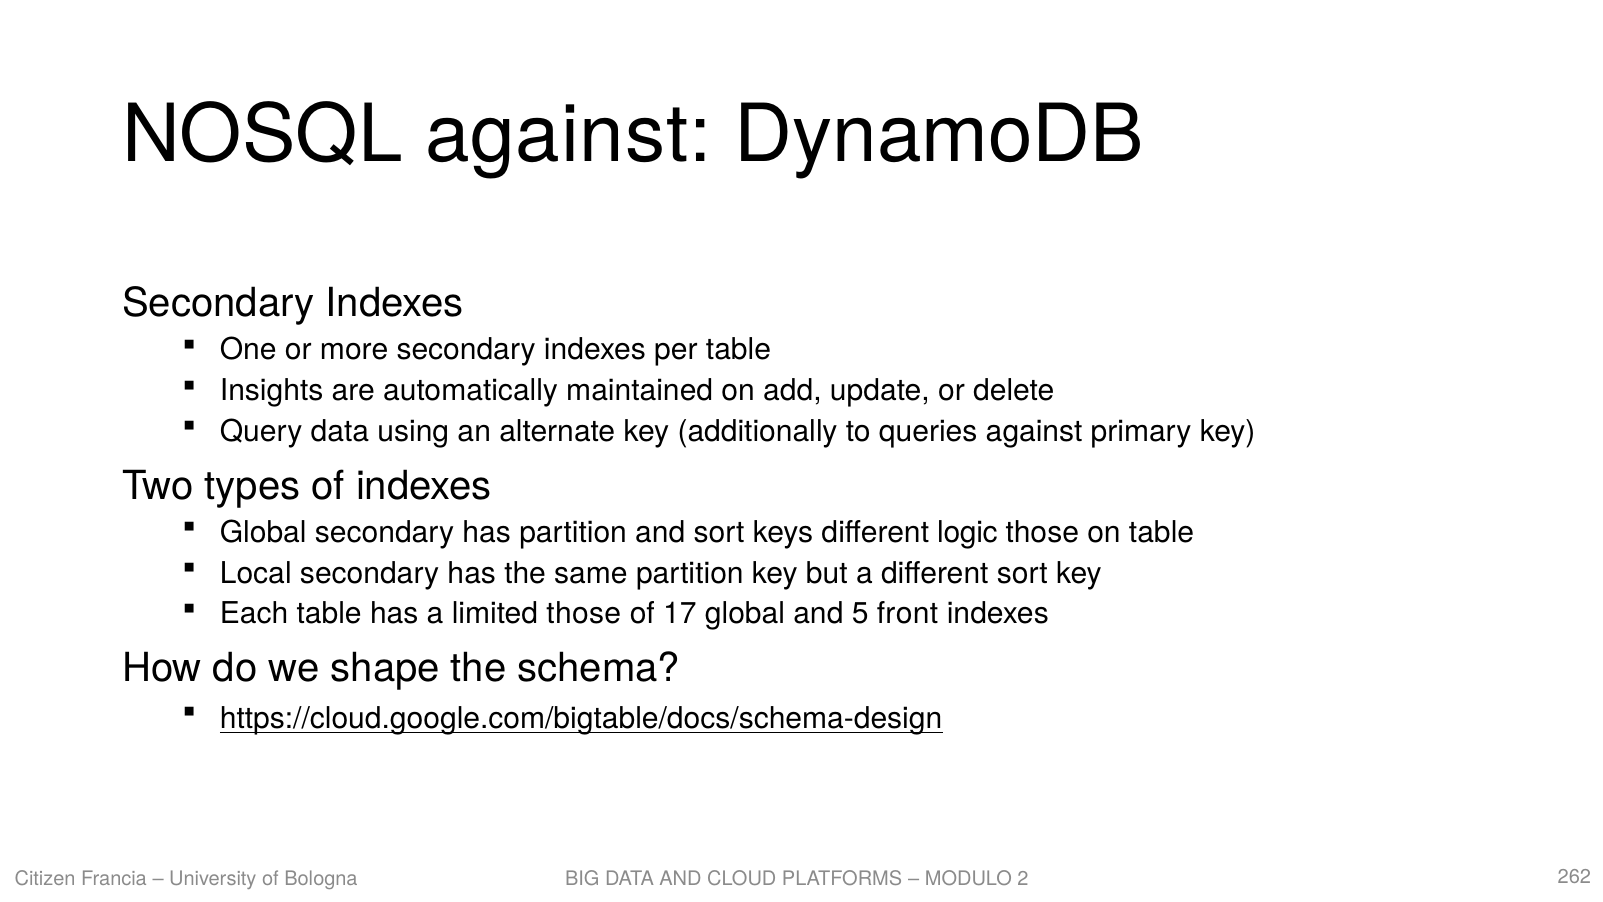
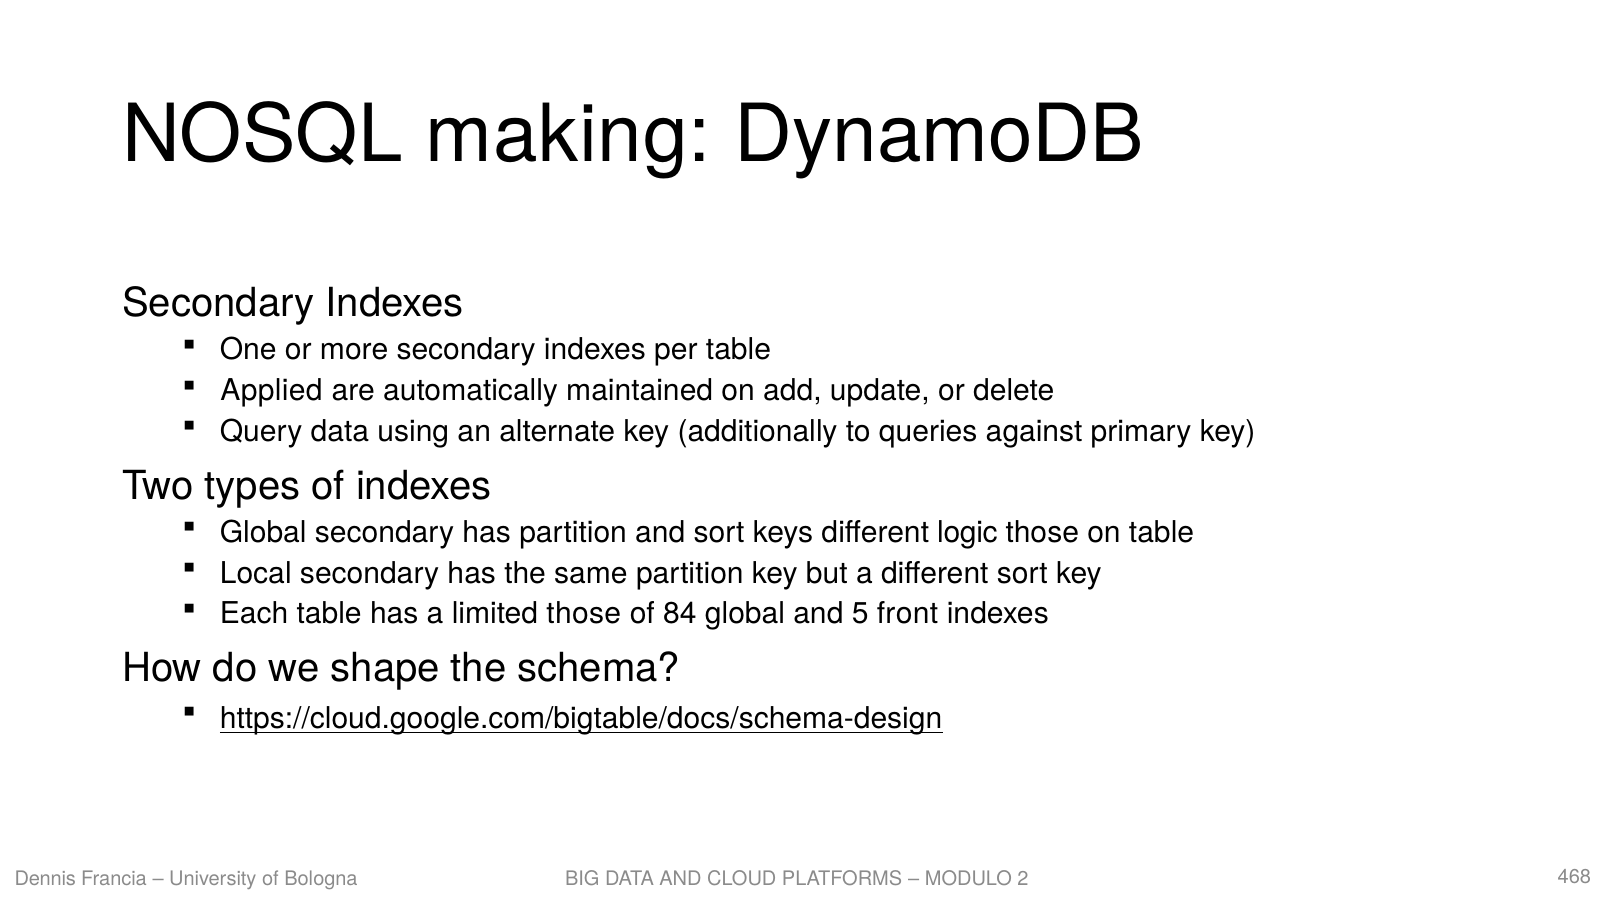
NOSQL against: against -> making (568, 135)
Insights: Insights -> Applied (272, 391)
17: 17 -> 84 (680, 614)
Citizen: Citizen -> Dennis (45, 879)
262: 262 -> 468 (1574, 877)
